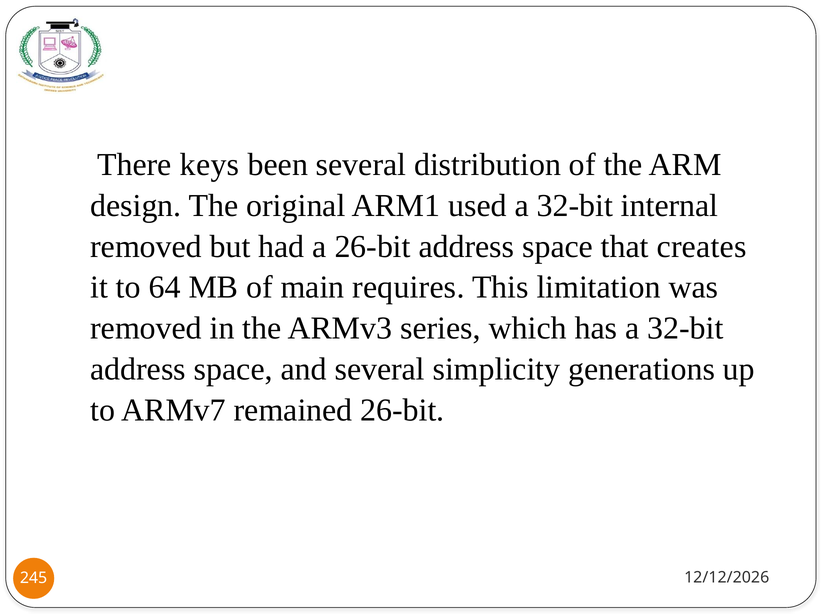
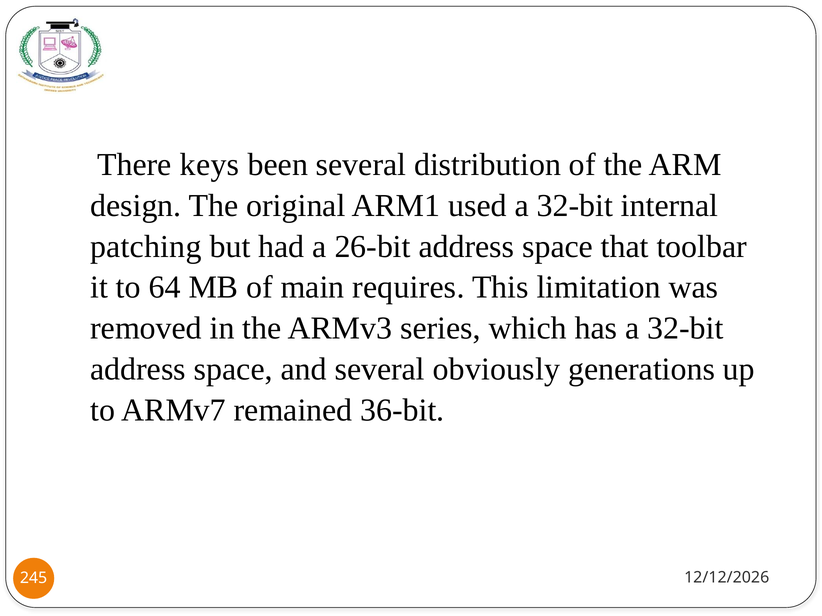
removed: removed -> patching (146, 247)
creates: creates -> toolbar (702, 247)
simplicity: simplicity -> obviously (496, 370)
remained 26-bit: 26-bit -> 36-bit (402, 410)
